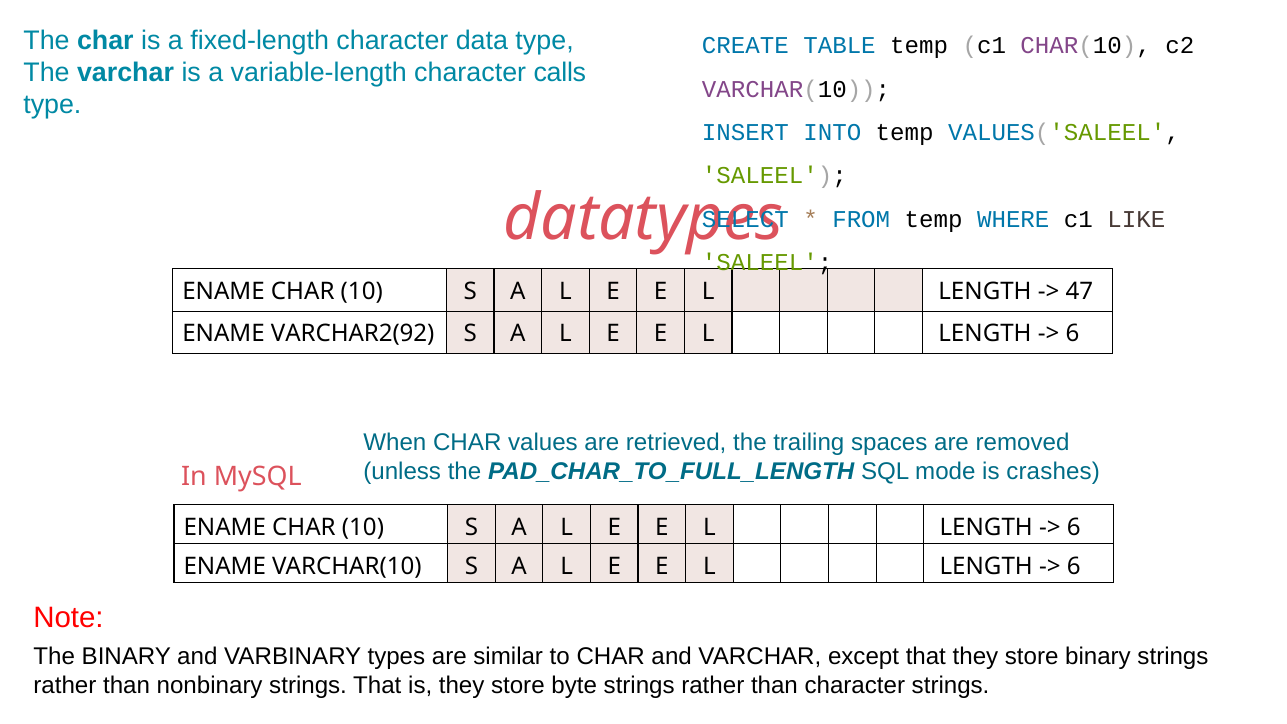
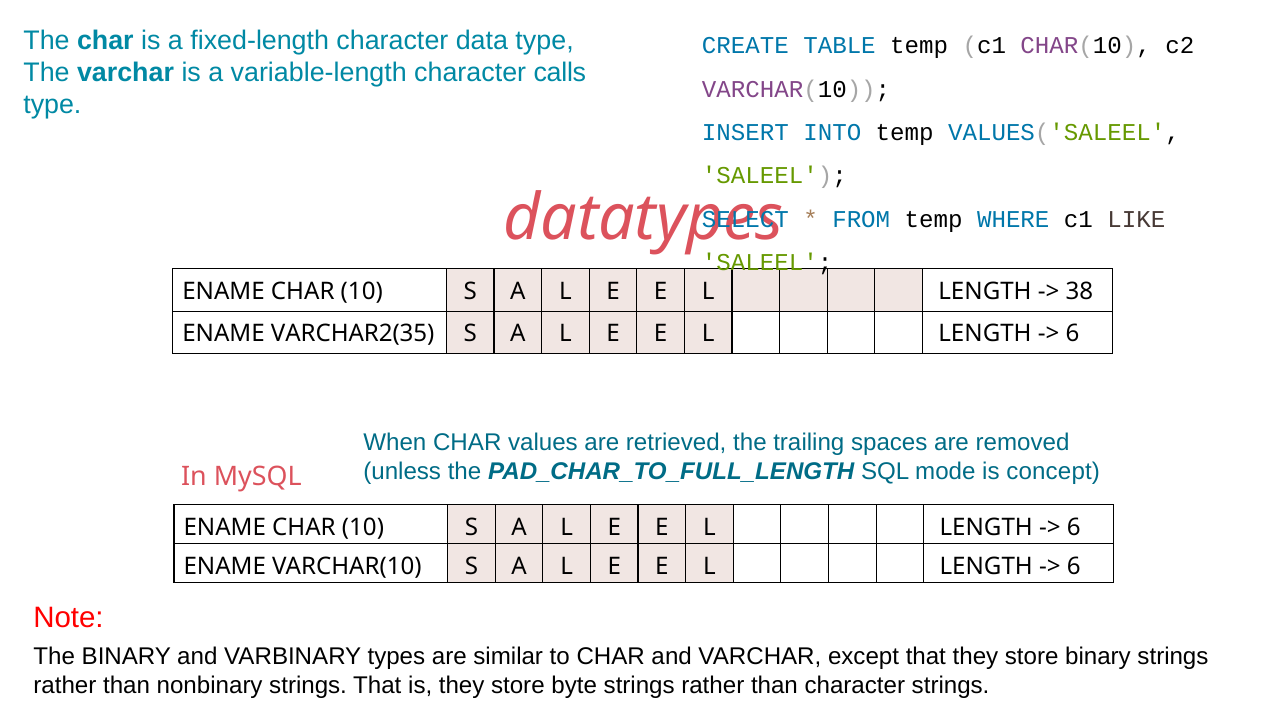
47: 47 -> 38 (1079, 291)
VARCHAR2(92: VARCHAR2(92 -> VARCHAR2(35 (353, 334)
crashes: crashes -> concept (1053, 472)
